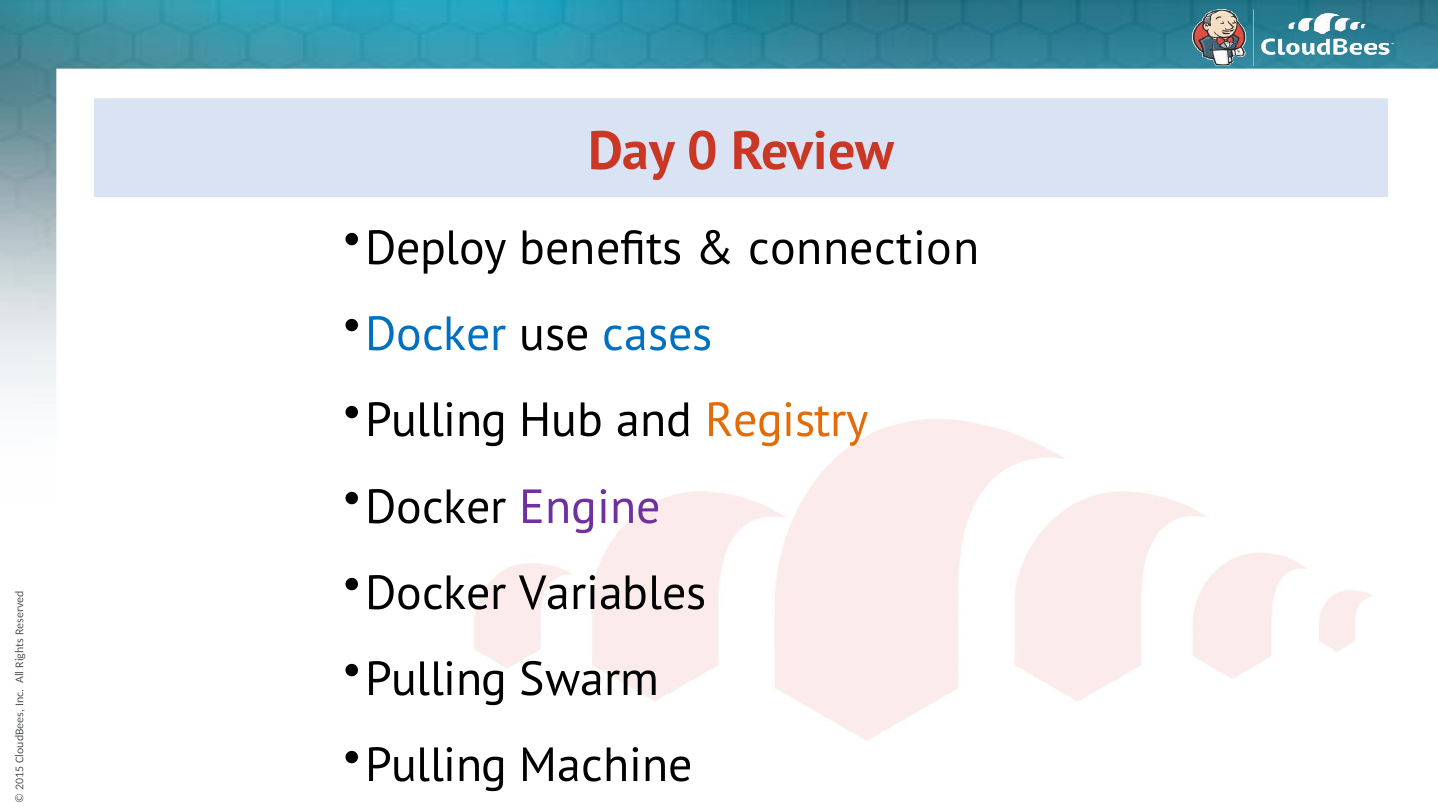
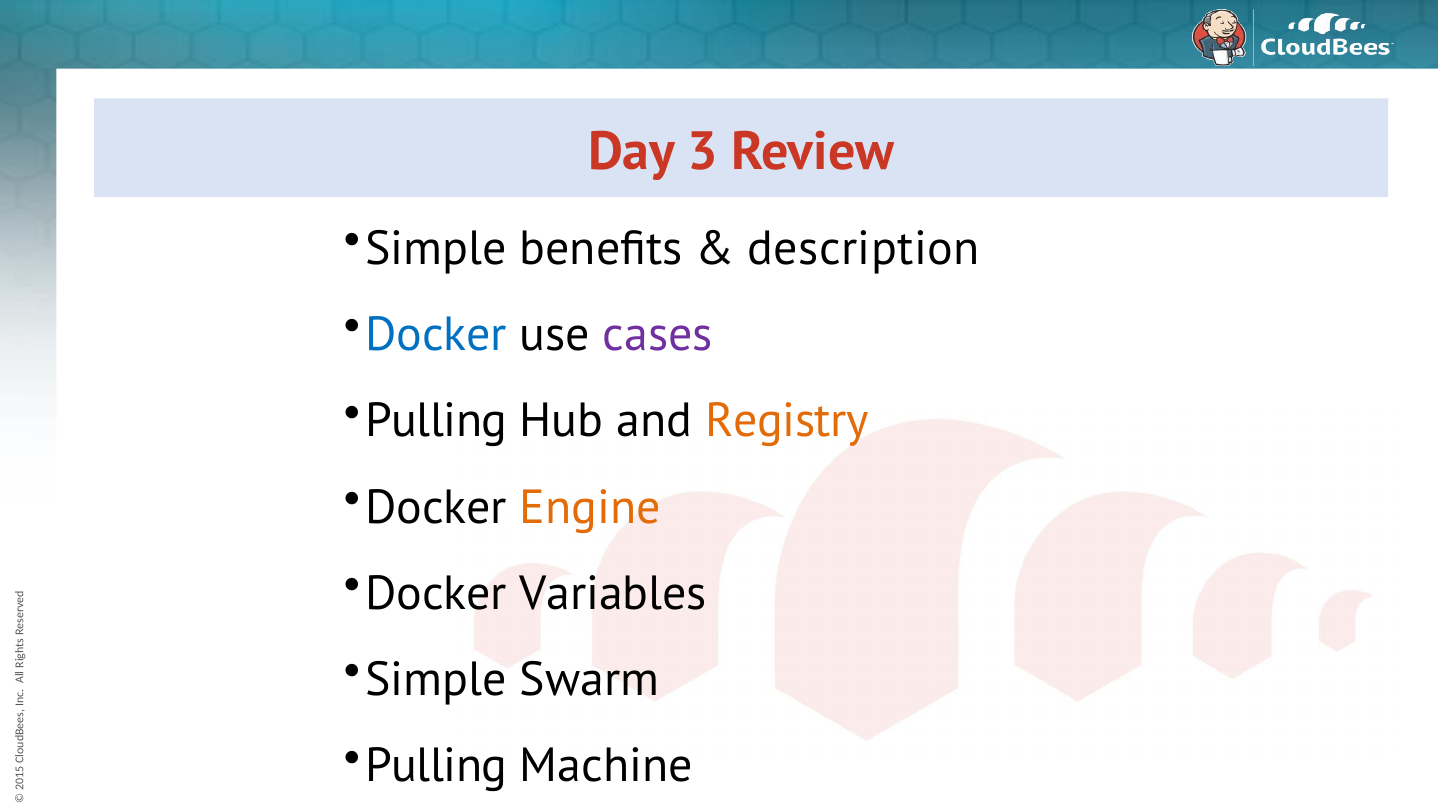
Day 0: 0 -> 3 (702, 151)
Deploy: Deploy -> Simple (436, 248)
connection: connection -> description (864, 248)
cases colour: blue -> purple (658, 335)
Engine colour: purple -> orange (590, 507)
Pulling: Pulling -> Simple (436, 680)
